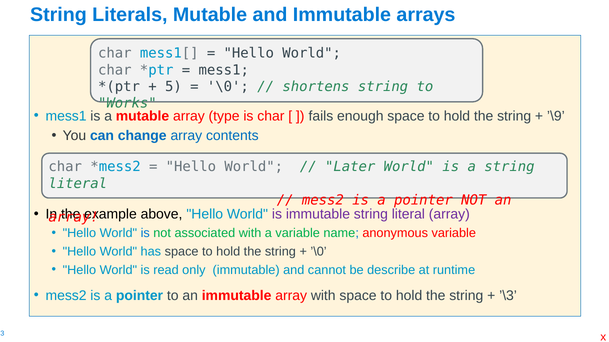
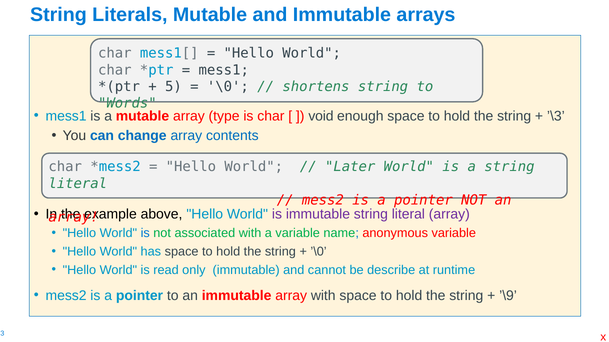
Works: Works -> Words (127, 104)
fails: fails -> void (321, 116)
’\9: ’\9 -> ’\3 (556, 116)
’\3: ’\3 -> ’\9 (508, 296)
